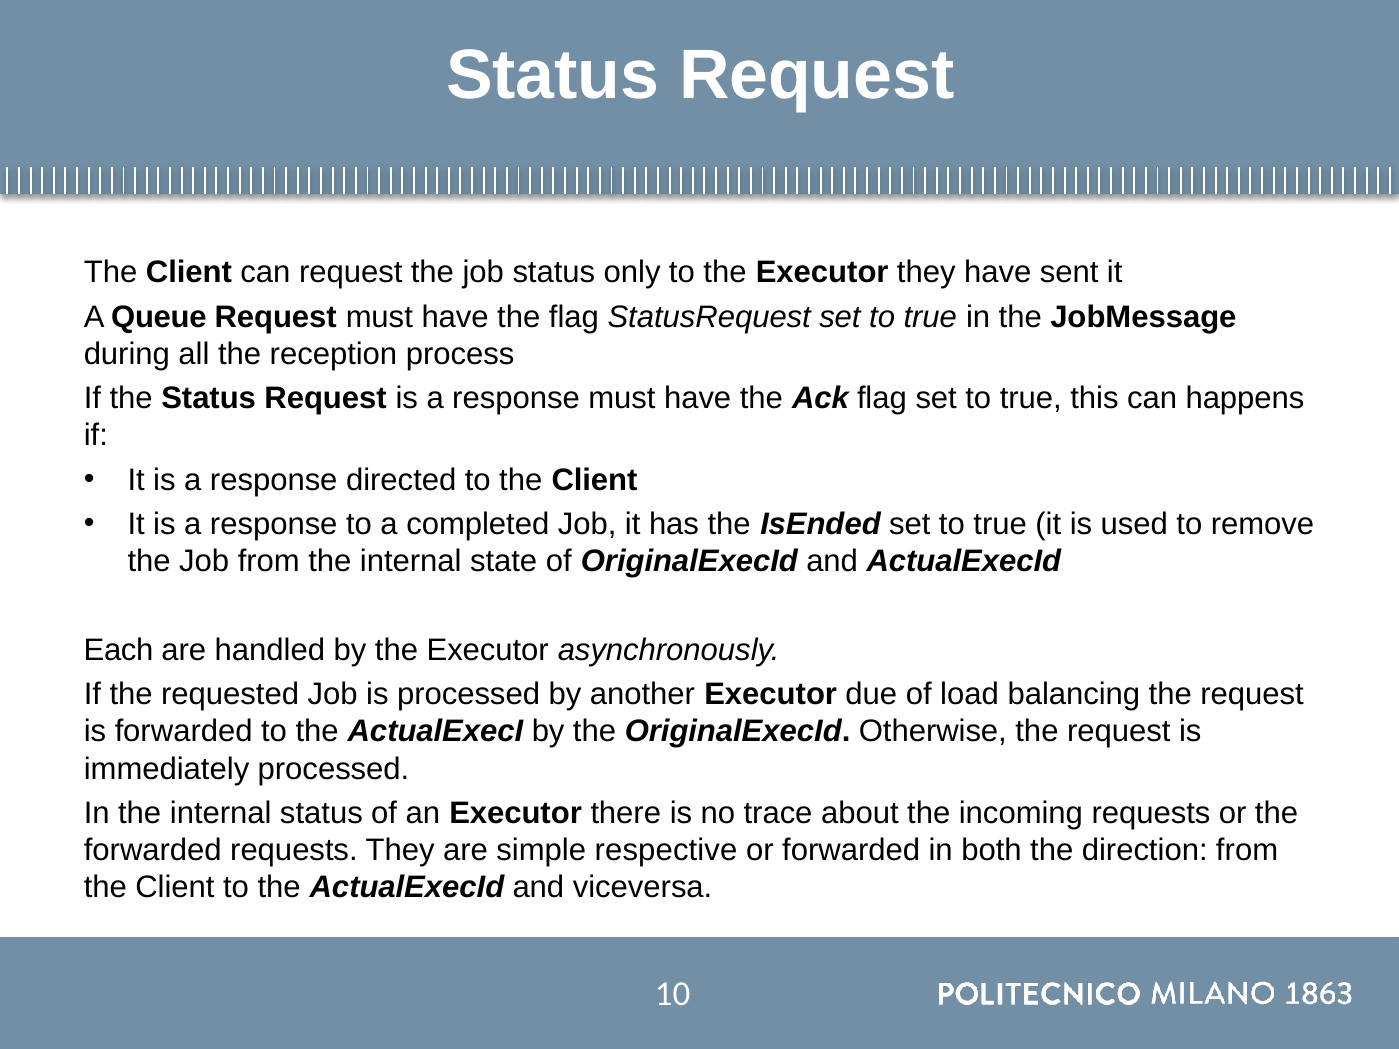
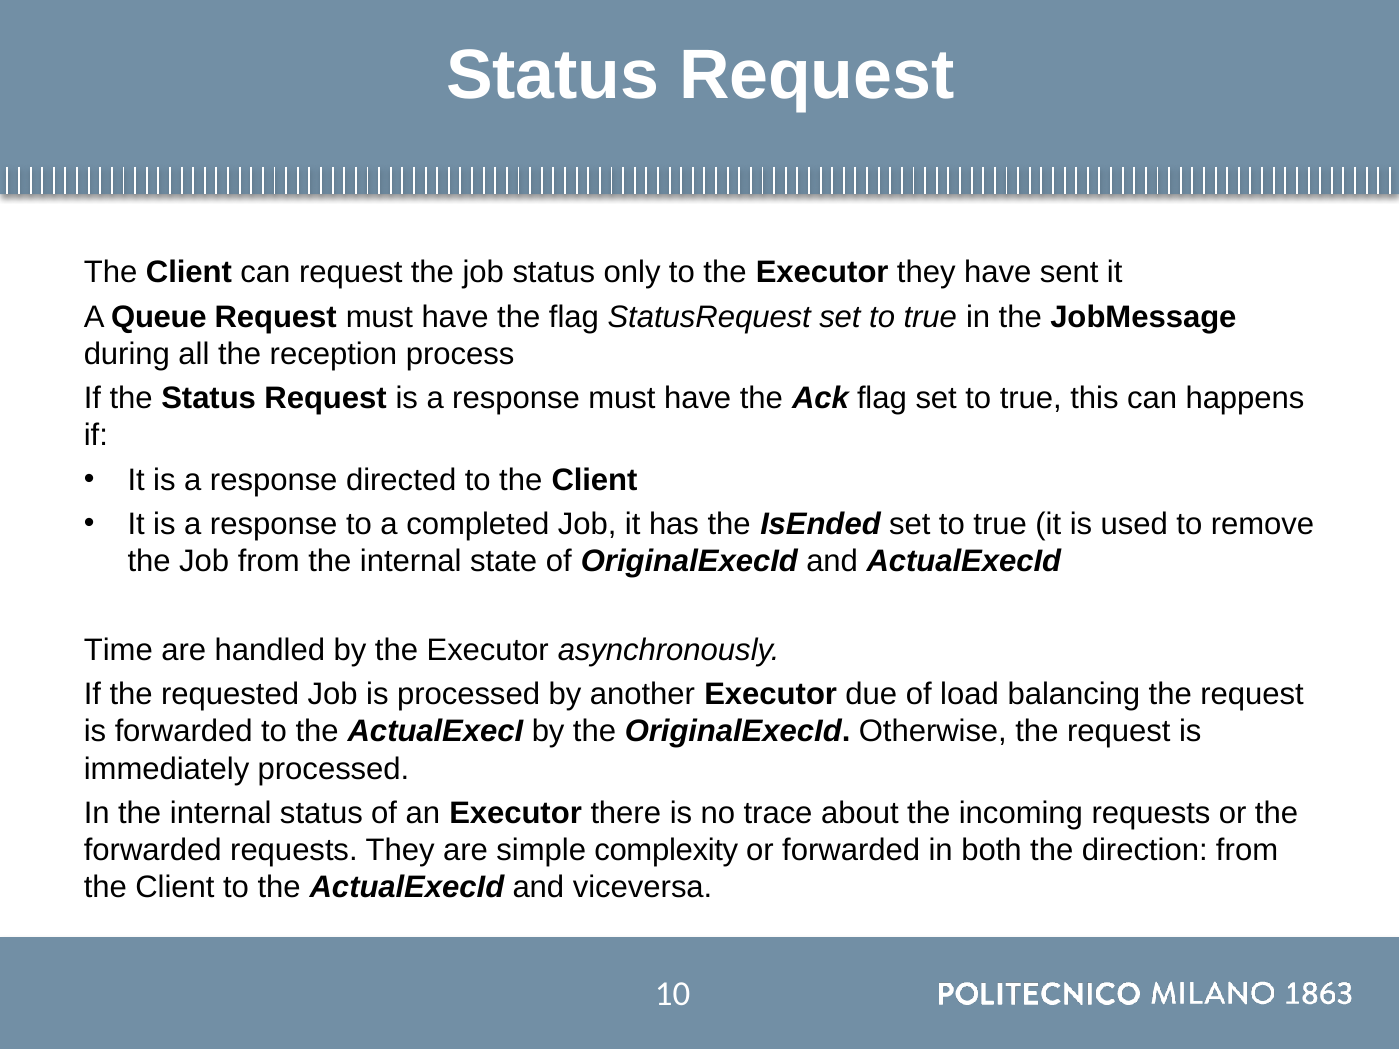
Each: Each -> Time (118, 650)
respective: respective -> complexity (666, 851)
